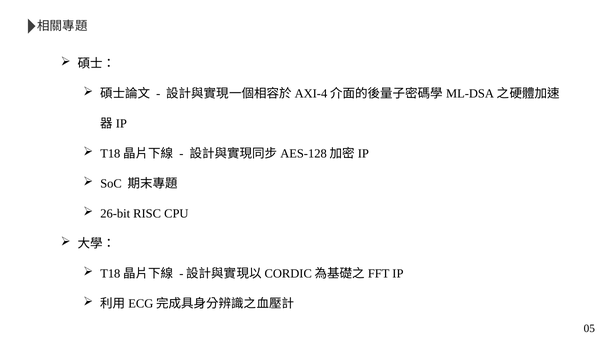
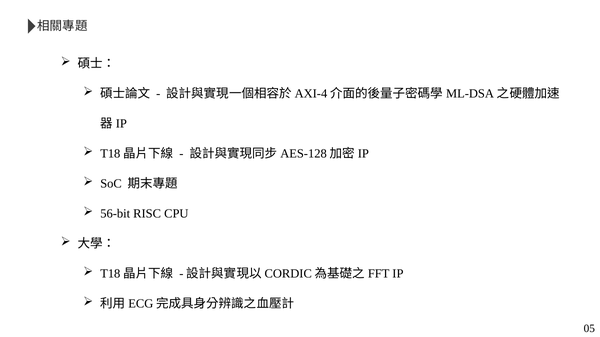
26-bit: 26-bit -> 56-bit (115, 214)
